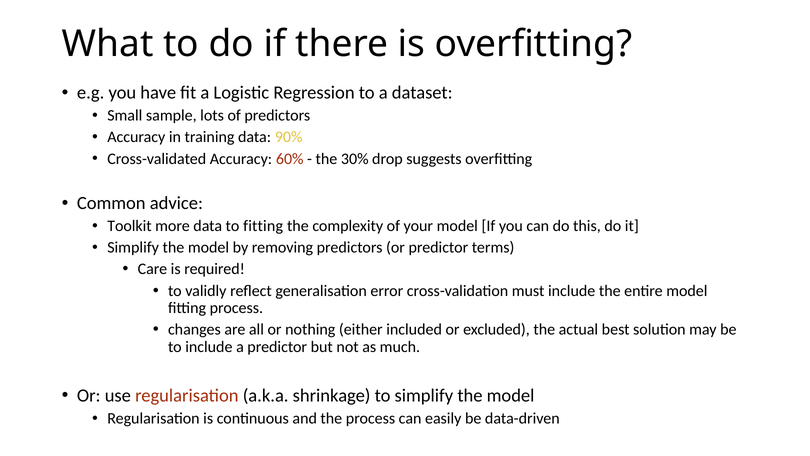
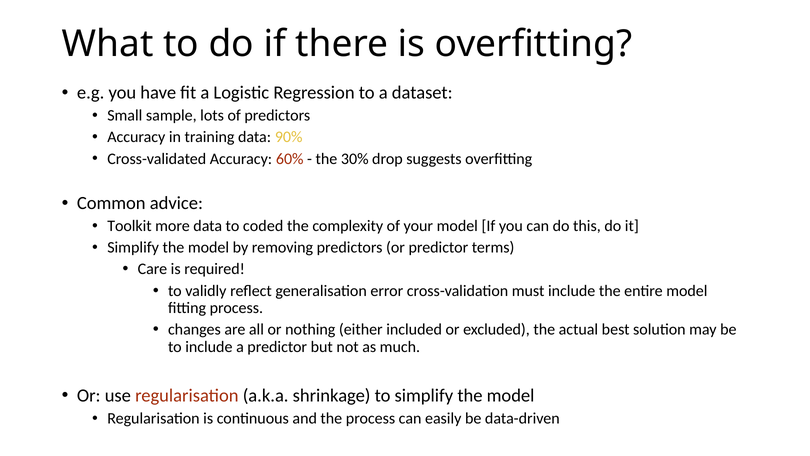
to fitting: fitting -> coded (263, 226)
